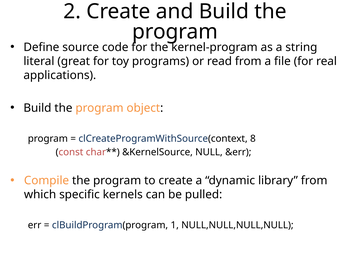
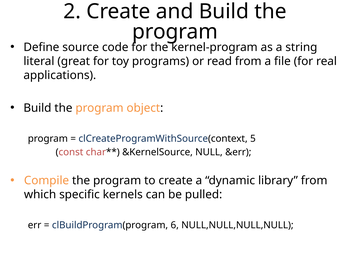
8: 8 -> 5 (253, 138)
1: 1 -> 6 (175, 225)
